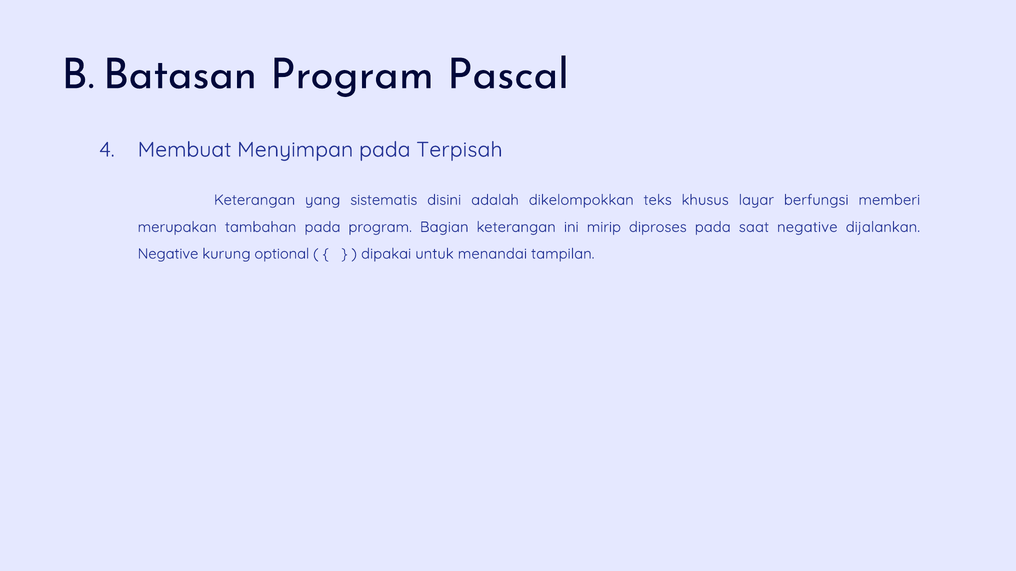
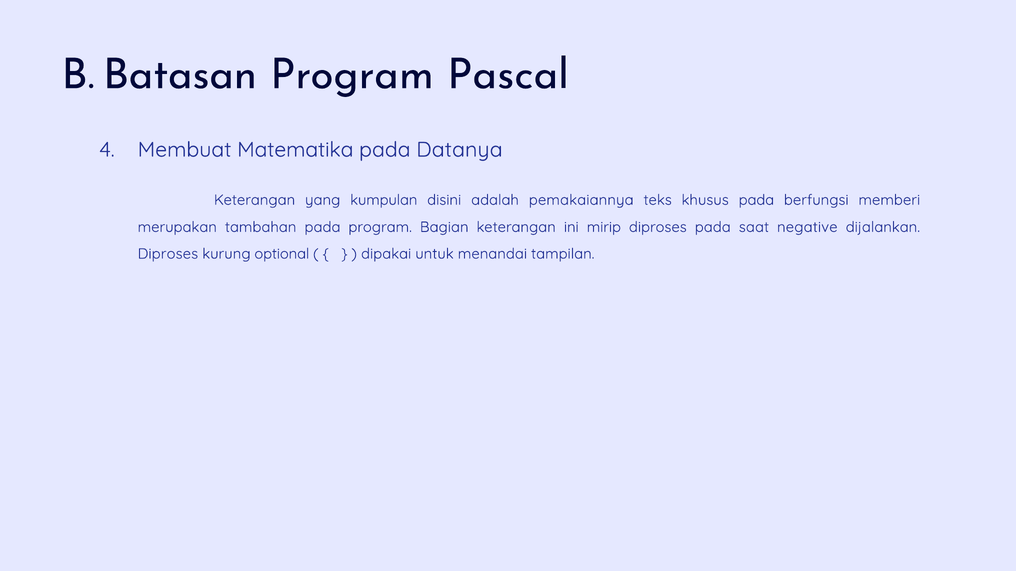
Menyimpan: Menyimpan -> Matematika (295, 150)
Terpisah: Terpisah -> Datanya (459, 150)
sistematis: sistematis -> kumpulan (384, 200)
dikelompokkan: dikelompokkan -> pemakaiannya (581, 200)
khusus layar: layar -> pada (756, 200)
Negative: Negative -> Diproses (168, 254)
